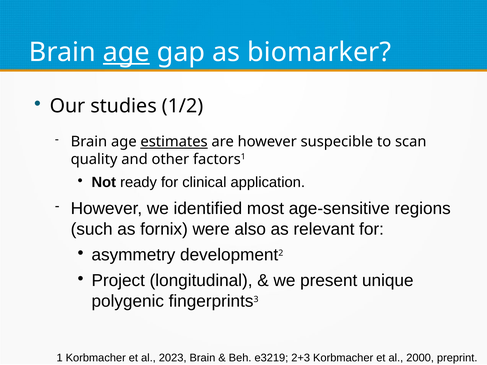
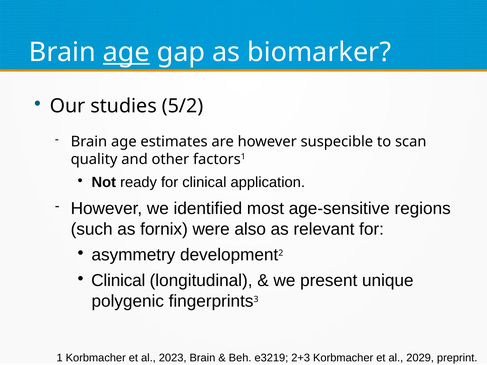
1/2: 1/2 -> 5/2 (183, 106)
estimates underline: present -> none (174, 142)
Project: Project -> Clinical (118, 281)
2000: 2000 -> 2029 (420, 358)
